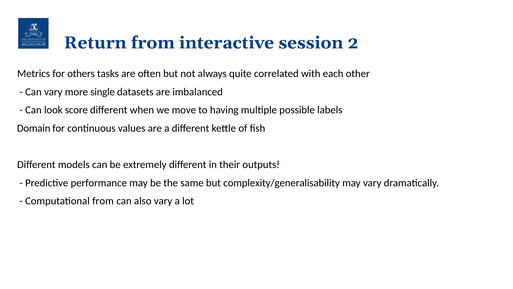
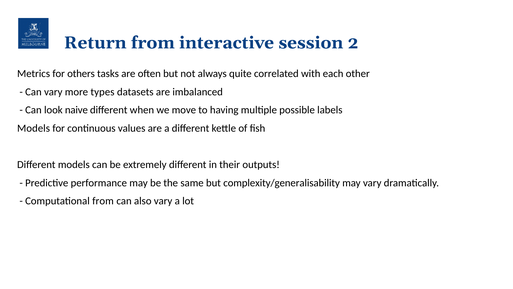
single: single -> types (103, 92)
score: score -> naive (76, 110)
Domain: Domain -> Models (34, 128)
